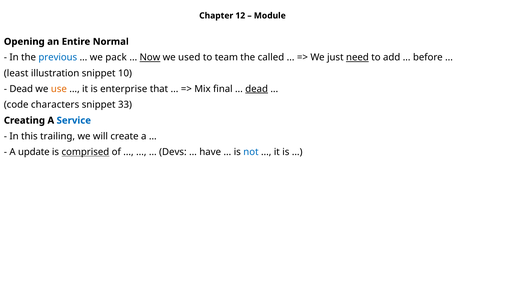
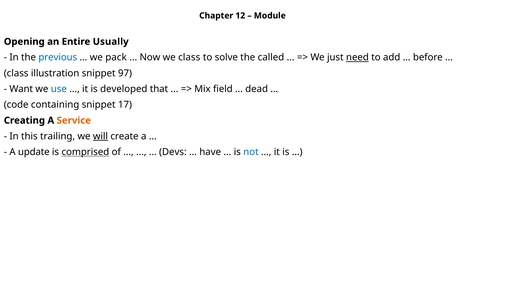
Normal: Normal -> Usually (111, 42)
Now underline: present -> none (150, 57)
we used: used -> class (189, 57)
team: team -> solve (226, 57)
least: least -> class (16, 73)
10: 10 -> 97 (125, 73)
Dead: Dead -> Want (21, 89)
use colour: orange -> blue (59, 89)
enterprise: enterprise -> developed (124, 89)
final: final -> field (223, 89)
dead underline: present -> none (257, 89)
characters: characters -> containing (55, 105)
33: 33 -> 17 (125, 105)
Service colour: blue -> orange (74, 120)
will underline: none -> present (100, 136)
